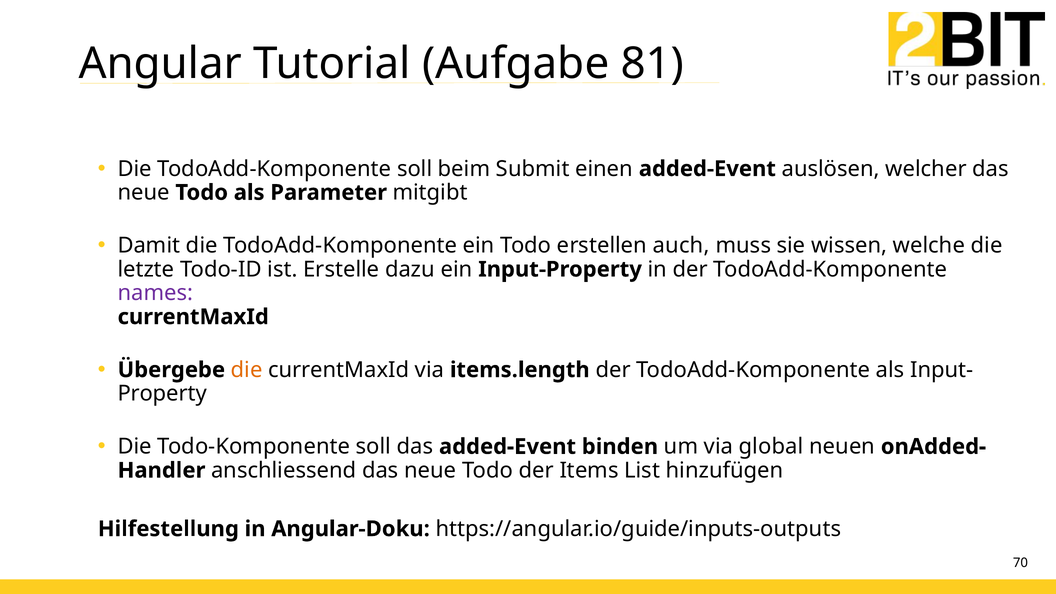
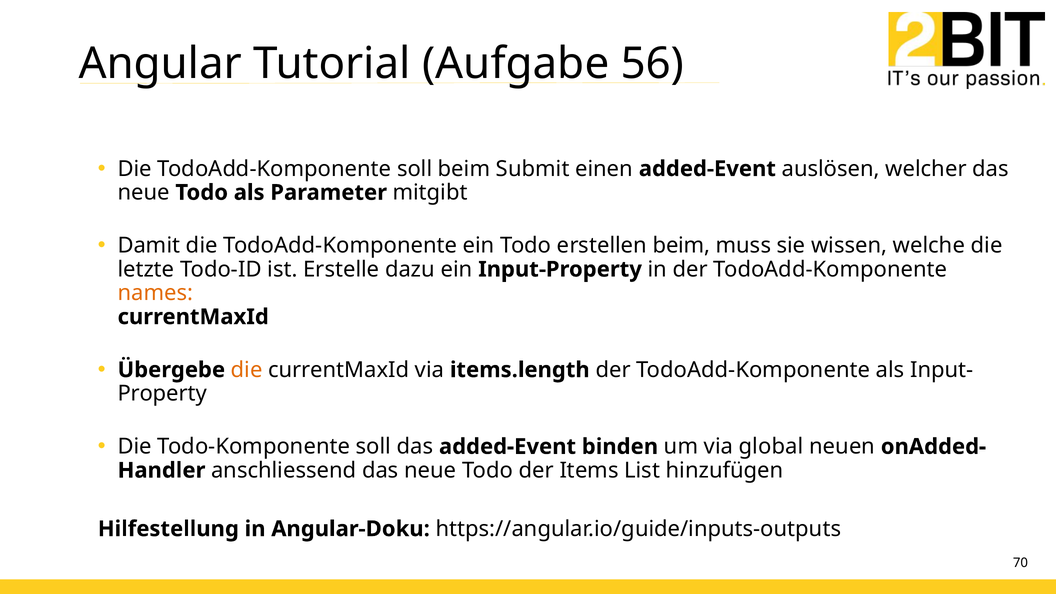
81: 81 -> 56 (652, 64)
erstellen auch: auch -> beim (681, 246)
names colour: purple -> orange (155, 293)
